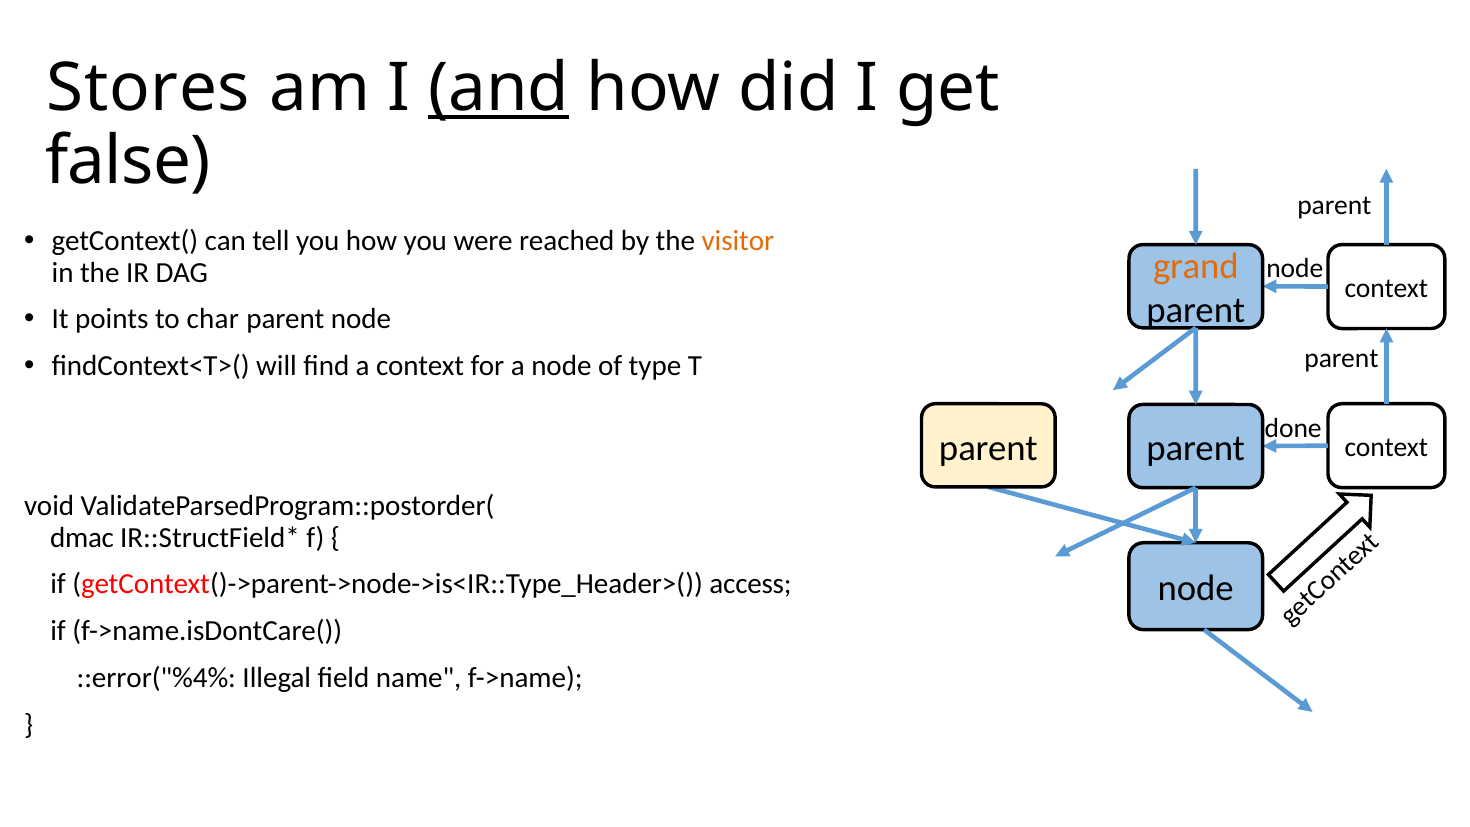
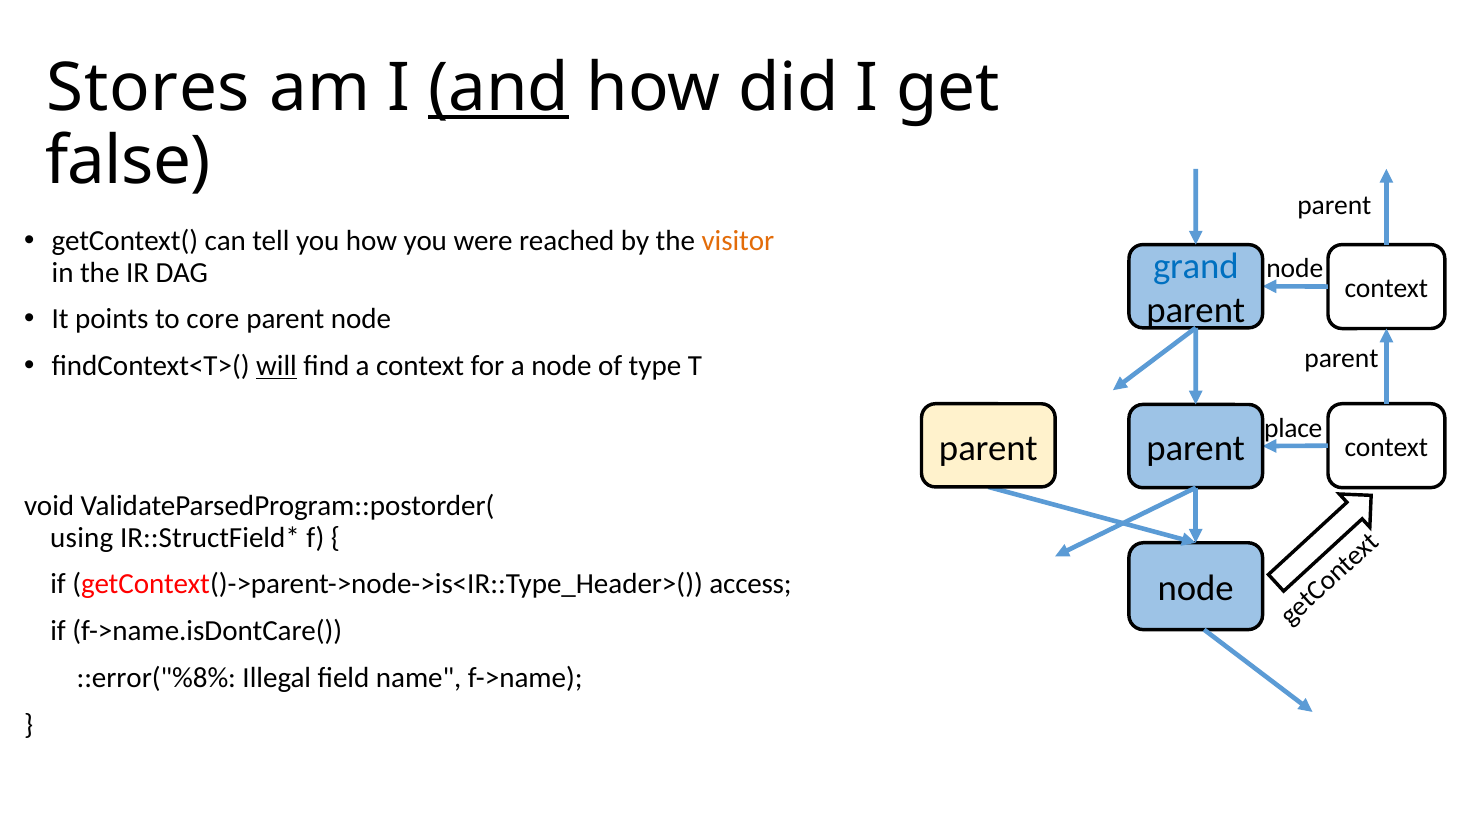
grand colour: orange -> blue (1196, 267)
char: char -> core (213, 319)
will underline: none -> present (276, 366)
done: done -> place (1293, 429)
dmac: dmac -> using (82, 538)
::error("%4%: ::error("%4% -> ::error("%8% (156, 678)
